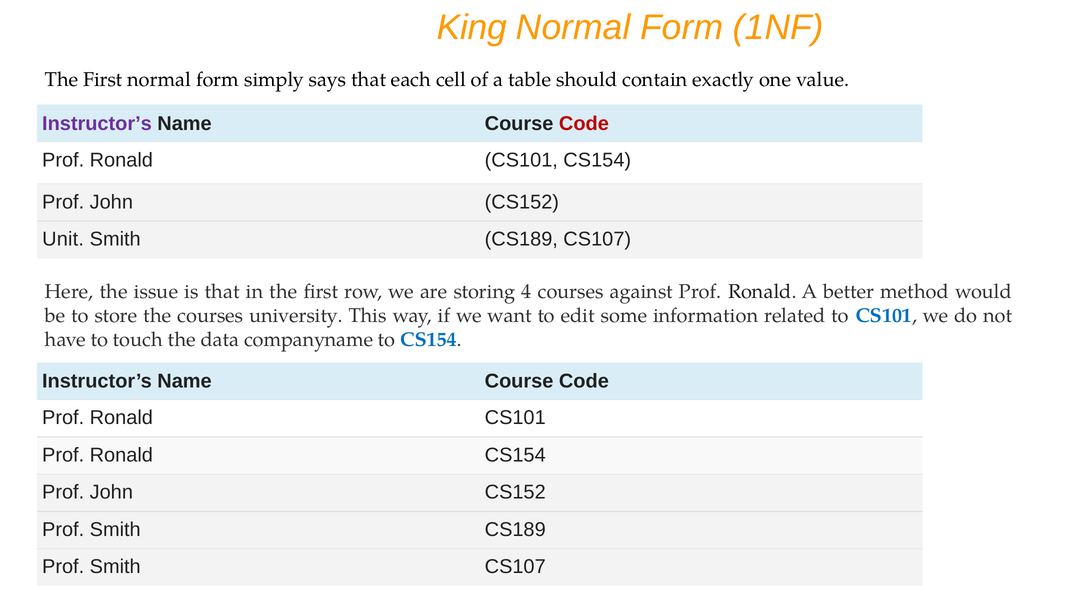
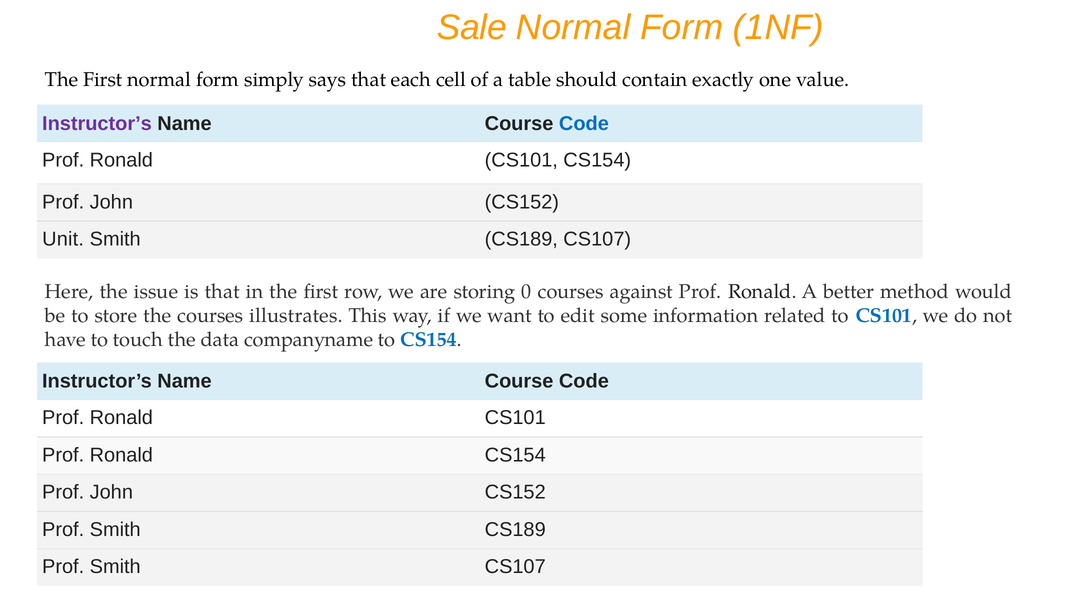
King: King -> Sale (472, 28)
Code colour: red -> blue (584, 124)
4: 4 -> 0 (526, 292)
university: university -> illustrates (296, 316)
